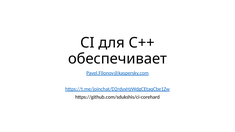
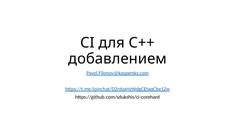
обеспечивает: обеспечивает -> добавлением (117, 59)
